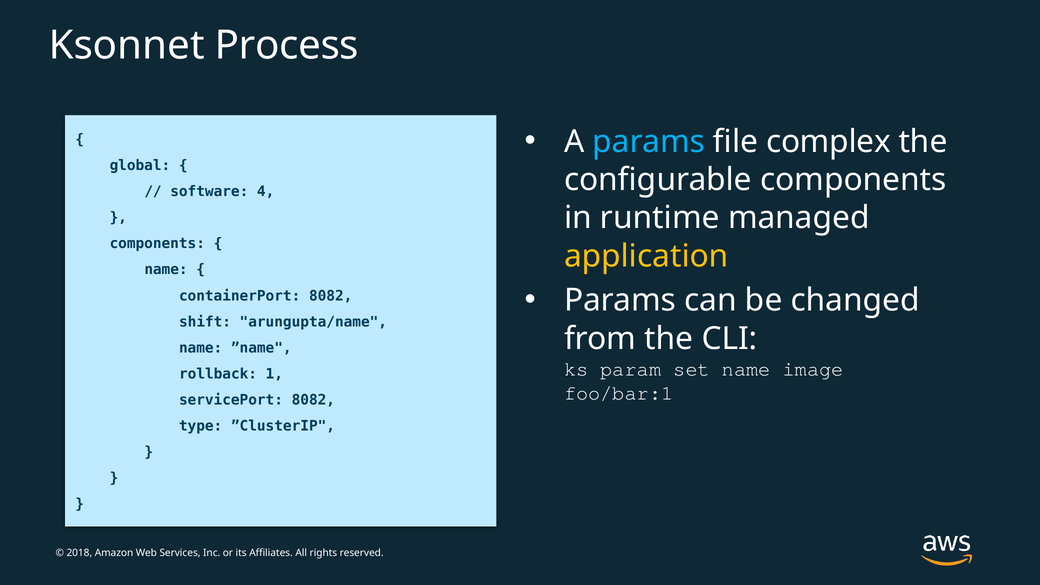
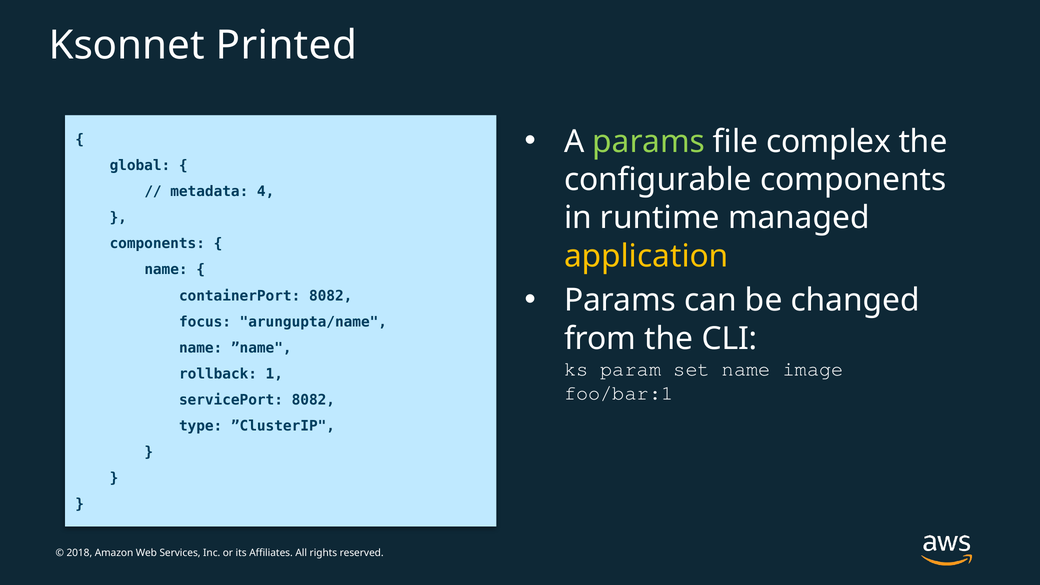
Process: Process -> Printed (286, 45)
params colour: light blue -> light green (649, 142)
software: software -> metadata (209, 192)
shift: shift -> focus (205, 322)
